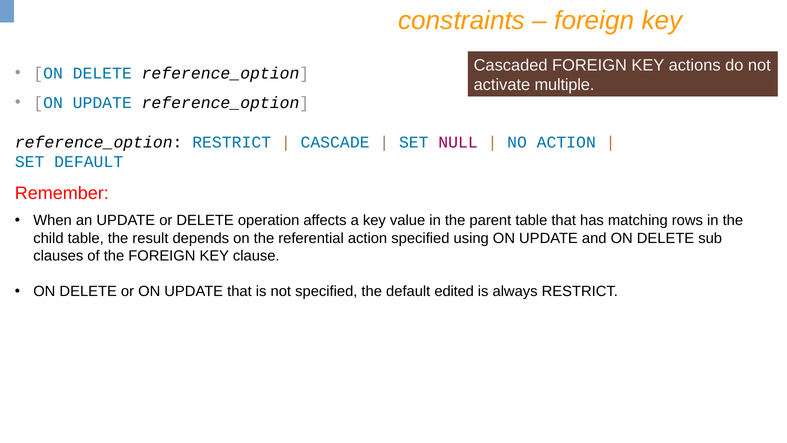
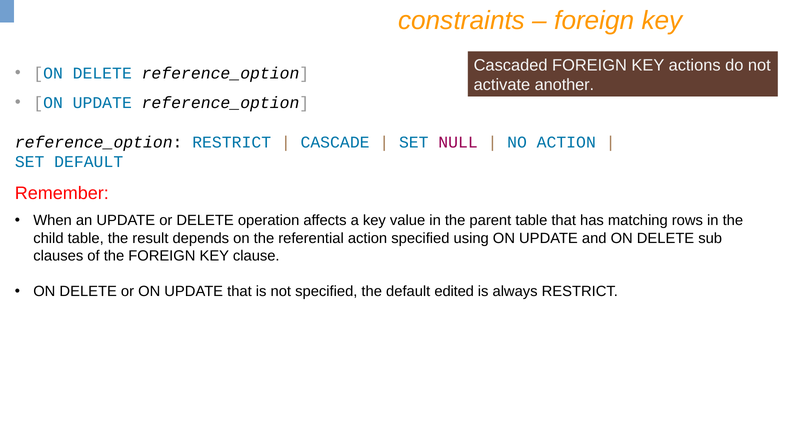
multiple: multiple -> another (564, 85)
